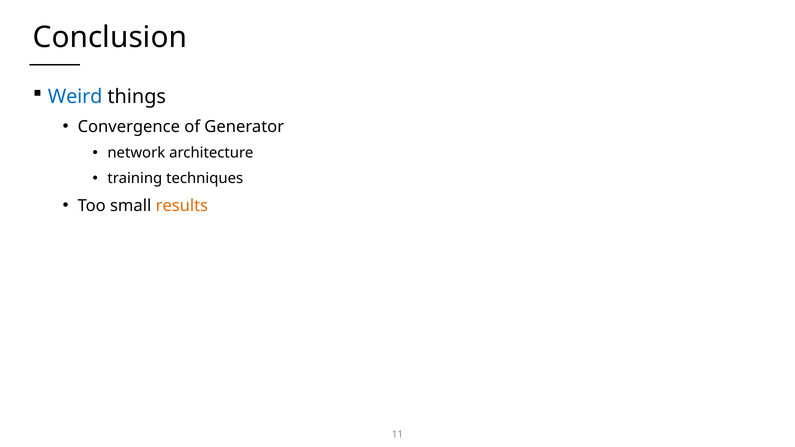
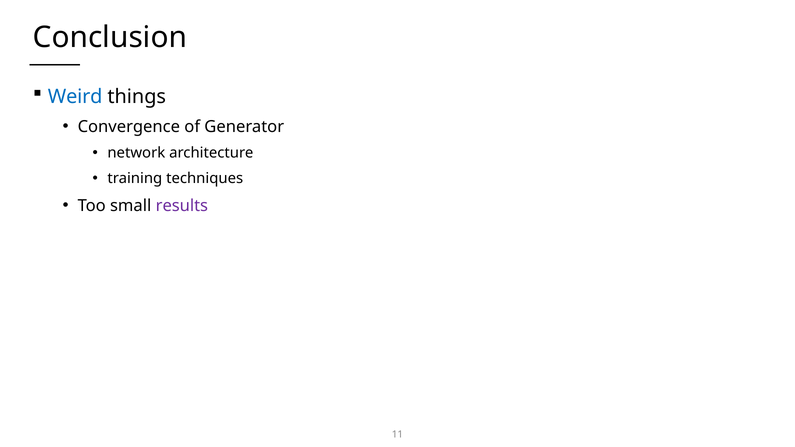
results colour: orange -> purple (182, 206)
